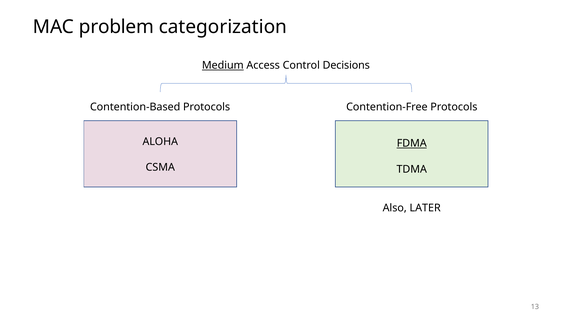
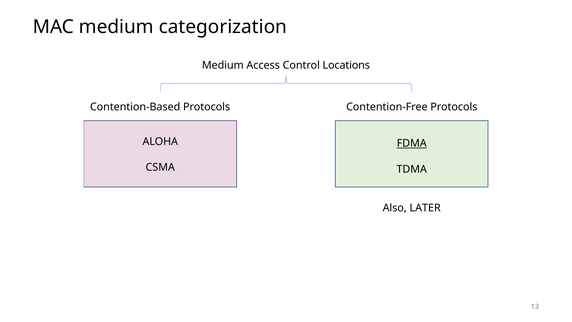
MAC problem: problem -> medium (116, 27)
Medium underline: present -> none (223, 65)
Decisions: Decisions -> Locations (346, 65)
